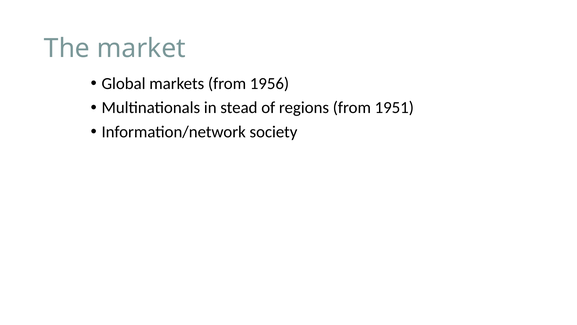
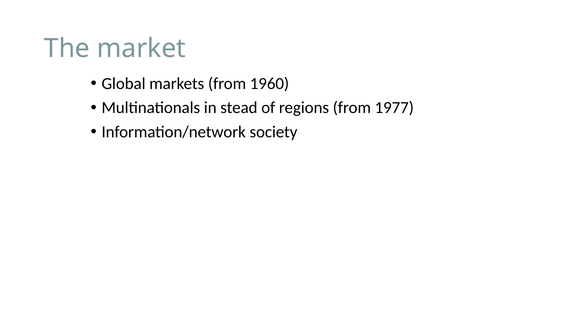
1956: 1956 -> 1960 (269, 83)
1951: 1951 -> 1977 (394, 108)
